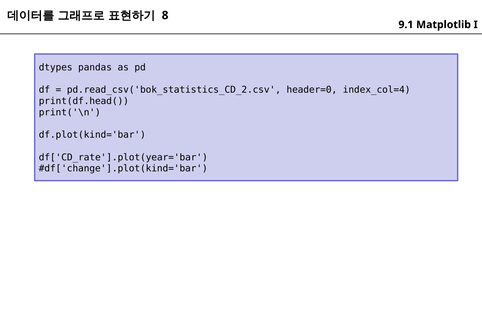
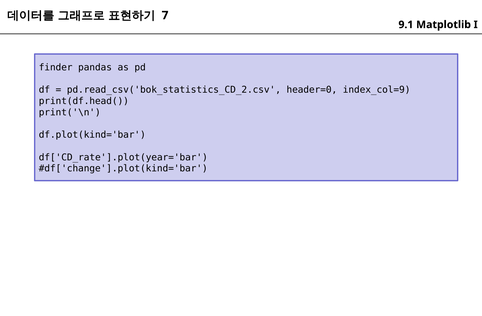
8: 8 -> 7 (165, 15)
dtypes: dtypes -> finder (56, 68)
index_col=4: index_col=4 -> index_col=9 (377, 90)
